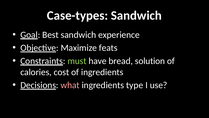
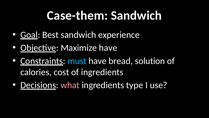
Case-types: Case-types -> Case-them (77, 15)
Maximize feats: feats -> have (108, 48)
must colour: light green -> light blue (77, 61)
